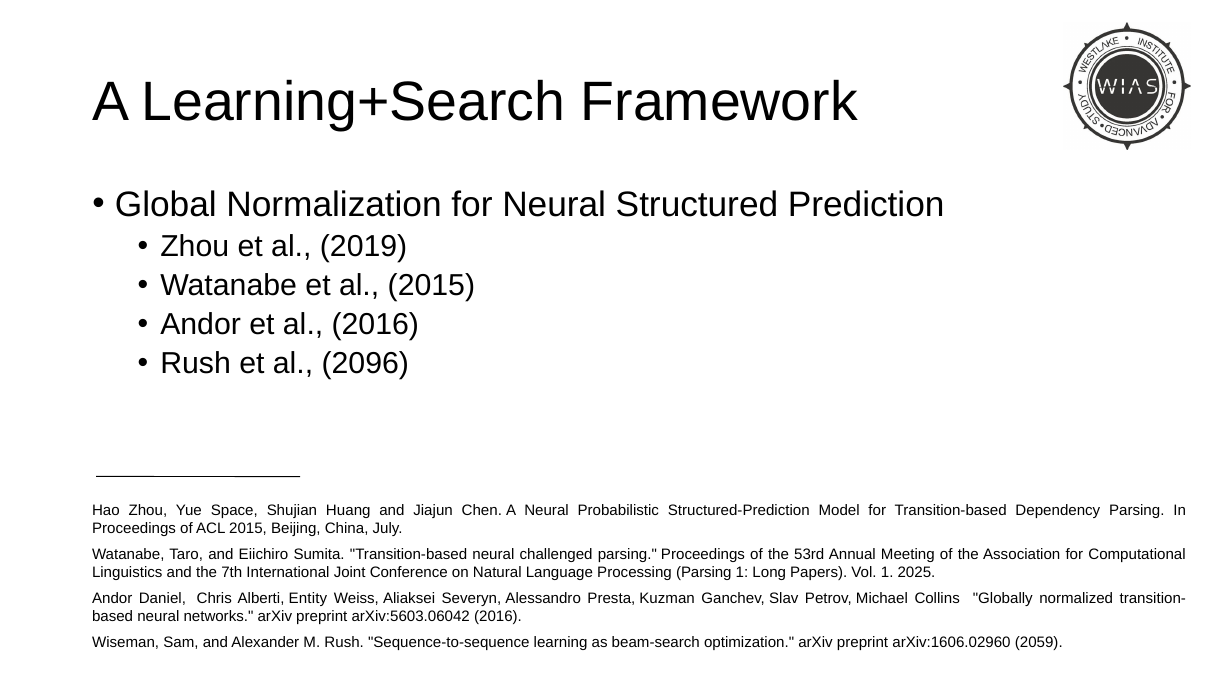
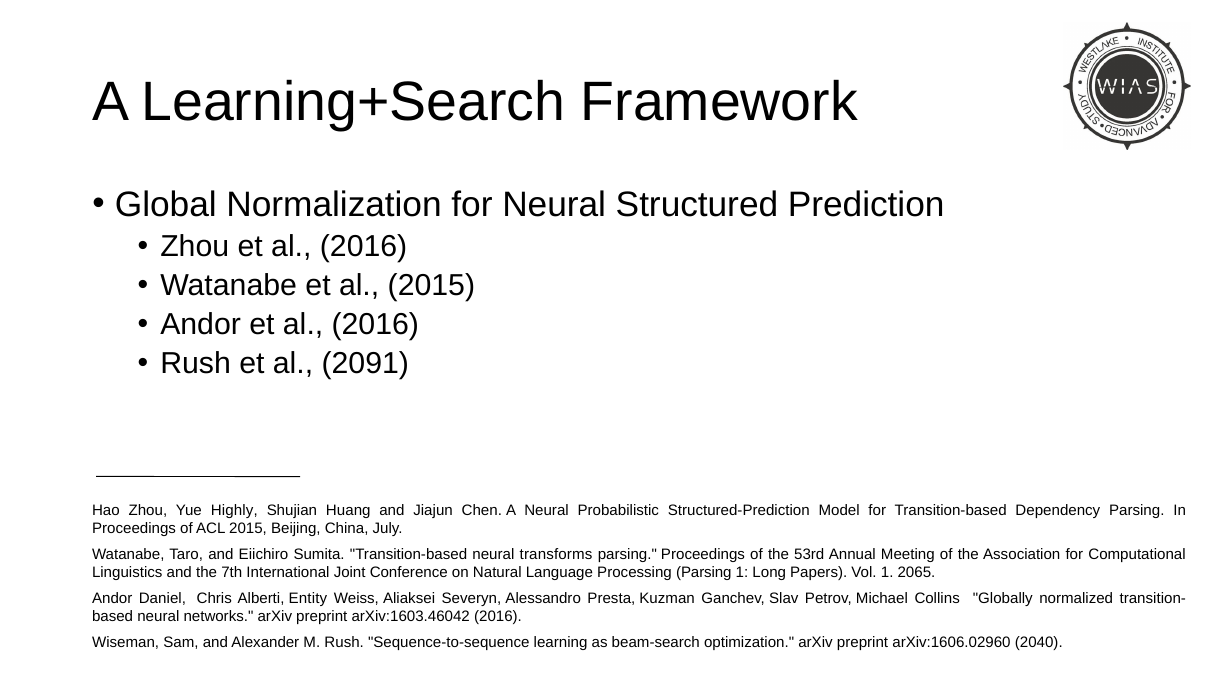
Zhou et al 2019: 2019 -> 2016 (364, 246)
2096: 2096 -> 2091 (365, 363)
Space: Space -> Highly (234, 510)
challenged: challenged -> transforms (556, 554)
2025: 2025 -> 2065 (916, 572)
arXiv:5603.06042: arXiv:5603.06042 -> arXiv:1603.46042 (411, 616)
2059: 2059 -> 2040 (1039, 642)
